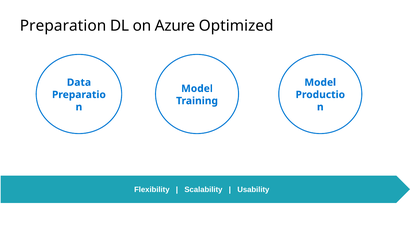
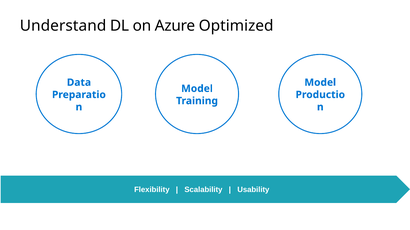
Preparation: Preparation -> Understand (63, 26)
